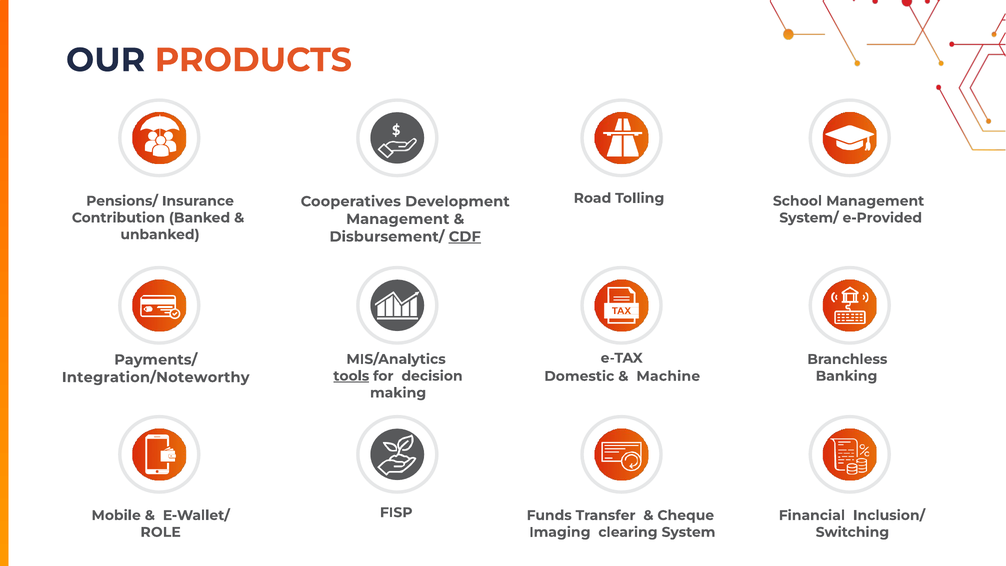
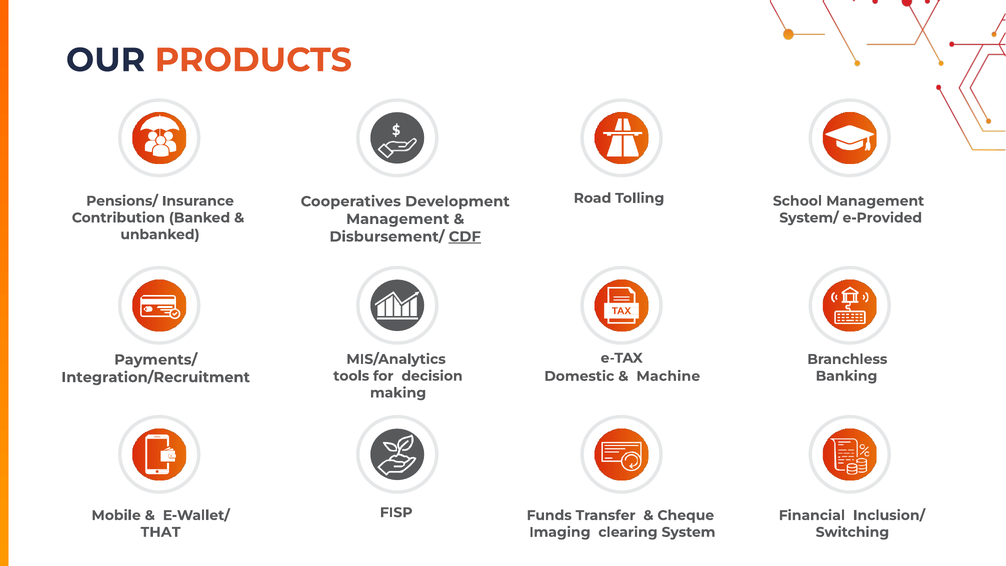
tools underline: present -> none (351, 376)
Integration/Noteworthy: Integration/Noteworthy -> Integration/Recruitment (156, 377)
ROLE: ROLE -> THAT (161, 532)
